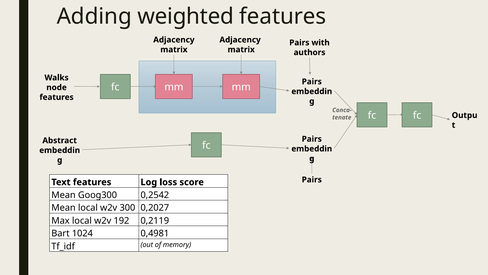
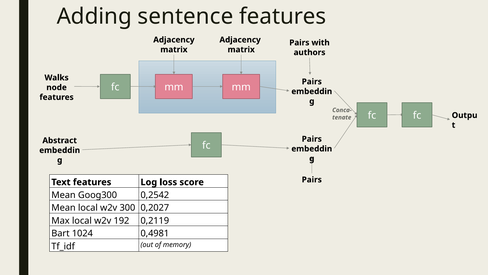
weighted: weighted -> sentence (185, 16)
